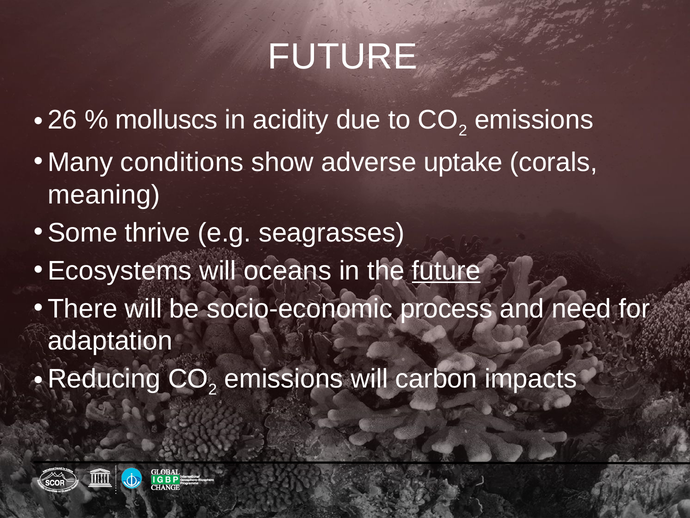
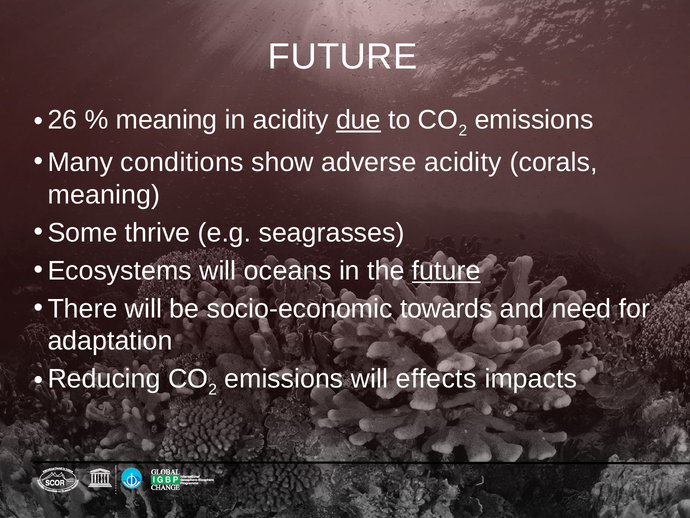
molluscs: molluscs -> meaning (167, 120)
due underline: none -> present (358, 120)
adverse uptake: uptake -> acidity (463, 162)
process: process -> towards (446, 308)
carbon: carbon -> effects (436, 379)
